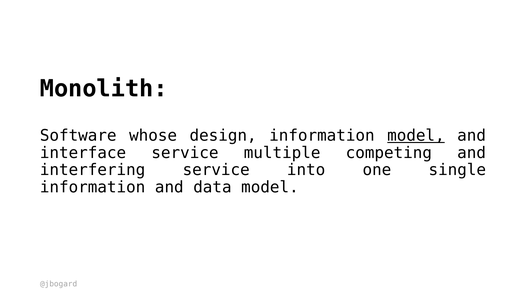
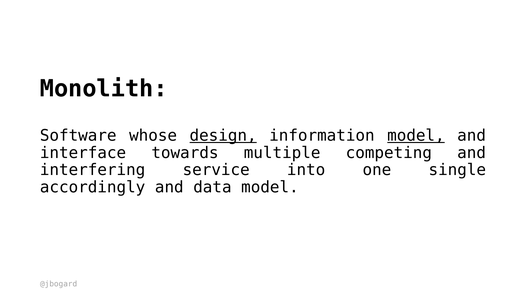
design underline: none -> present (223, 135)
interface service: service -> towards (185, 153)
information: information -> accordingly (93, 187)
